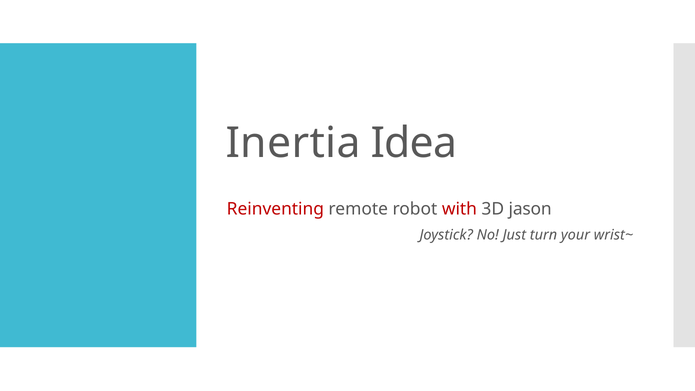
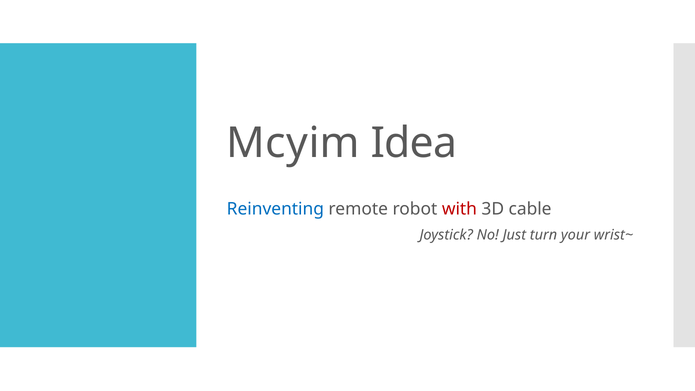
Inertia: Inertia -> Mcyim (293, 143)
Reinventing colour: red -> blue (275, 209)
jason: jason -> cable (530, 209)
